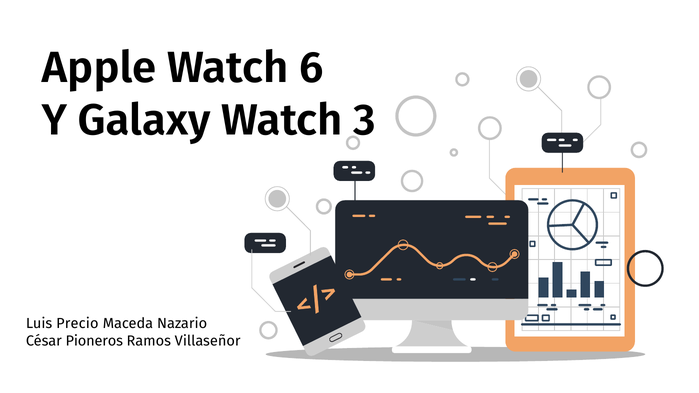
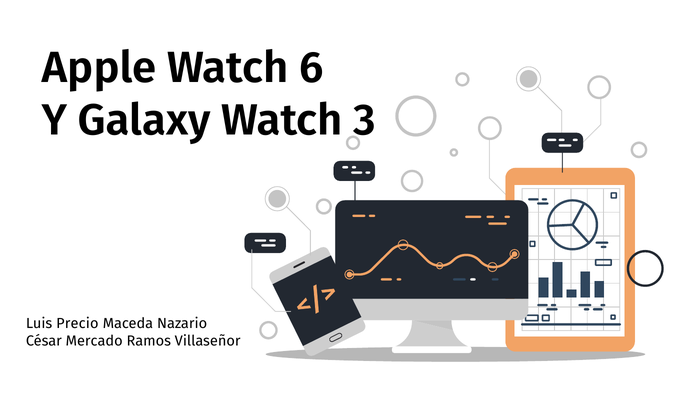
Pioneros: Pioneros -> Mercado (94, 341)
